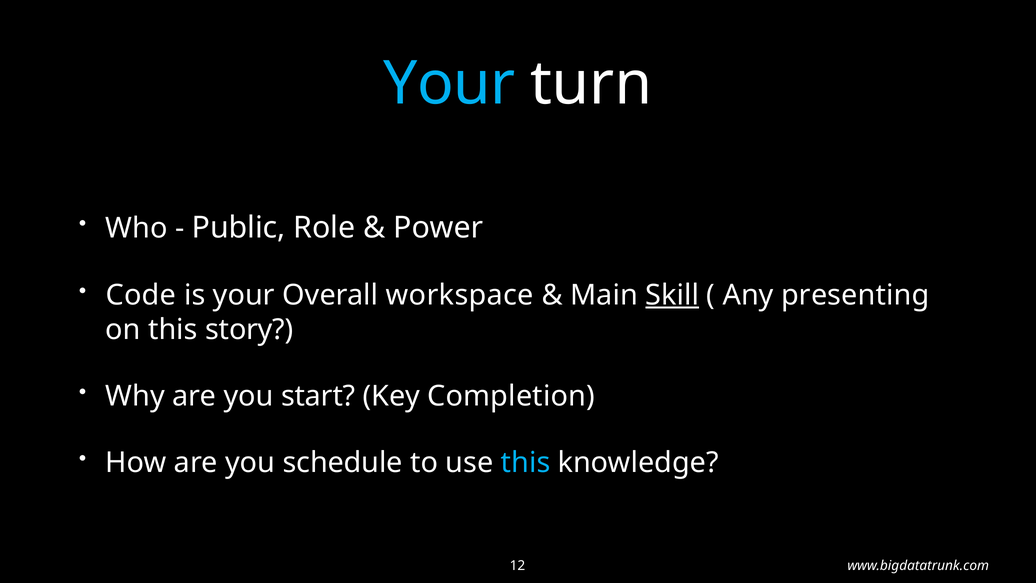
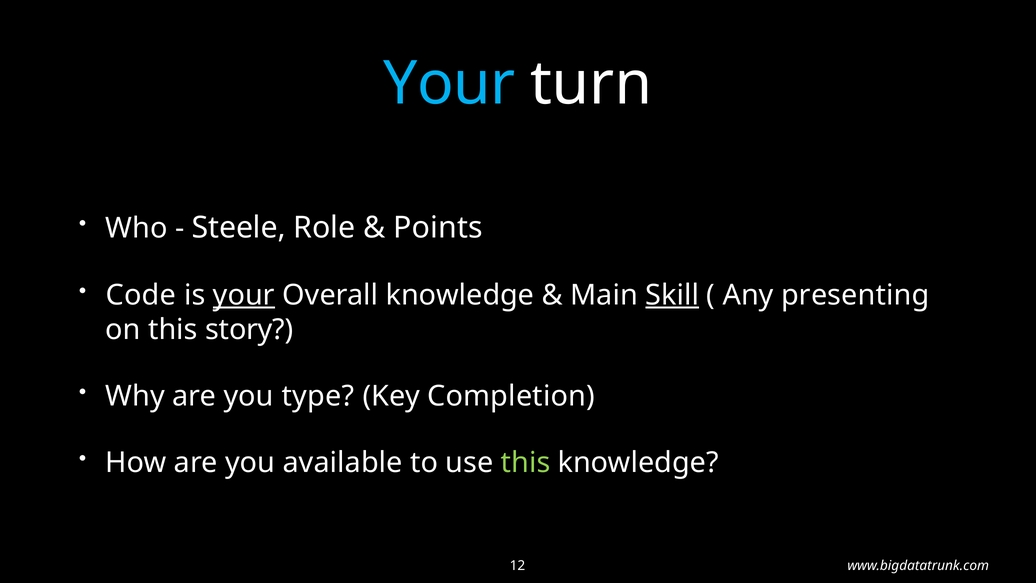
Public: Public -> Steele (239, 228)
Power: Power -> Points (438, 228)
your underline: none -> present (244, 295)
Overall workspace: workspace -> knowledge (460, 295)
start: start -> type (318, 396)
schedule: schedule -> available (343, 463)
this colour: light blue -> light green (526, 463)
